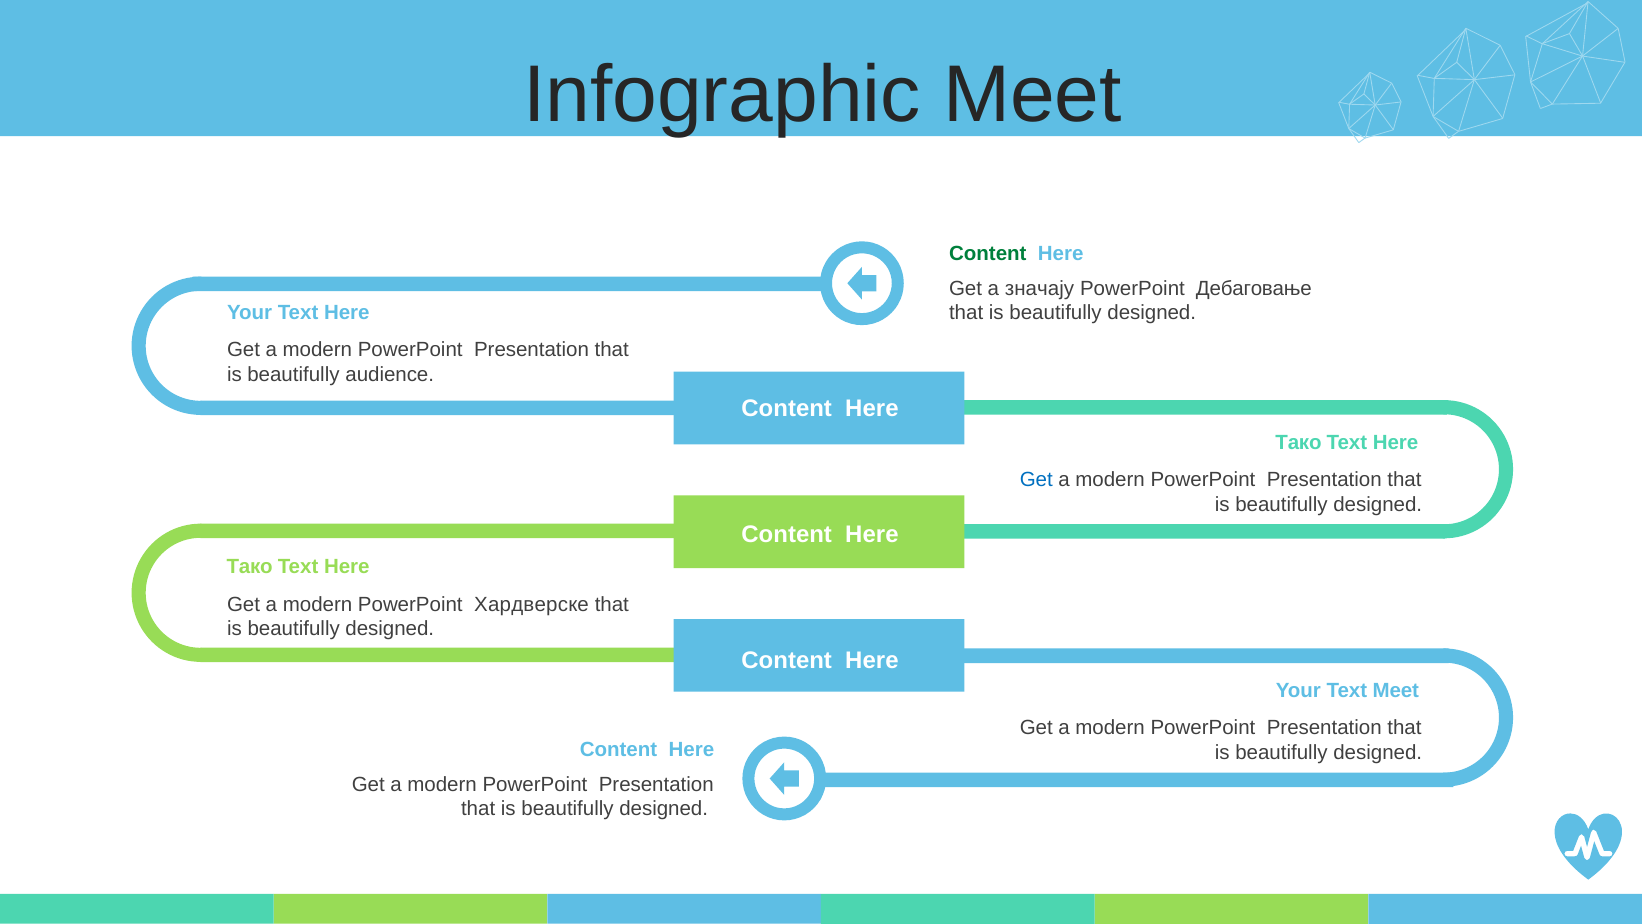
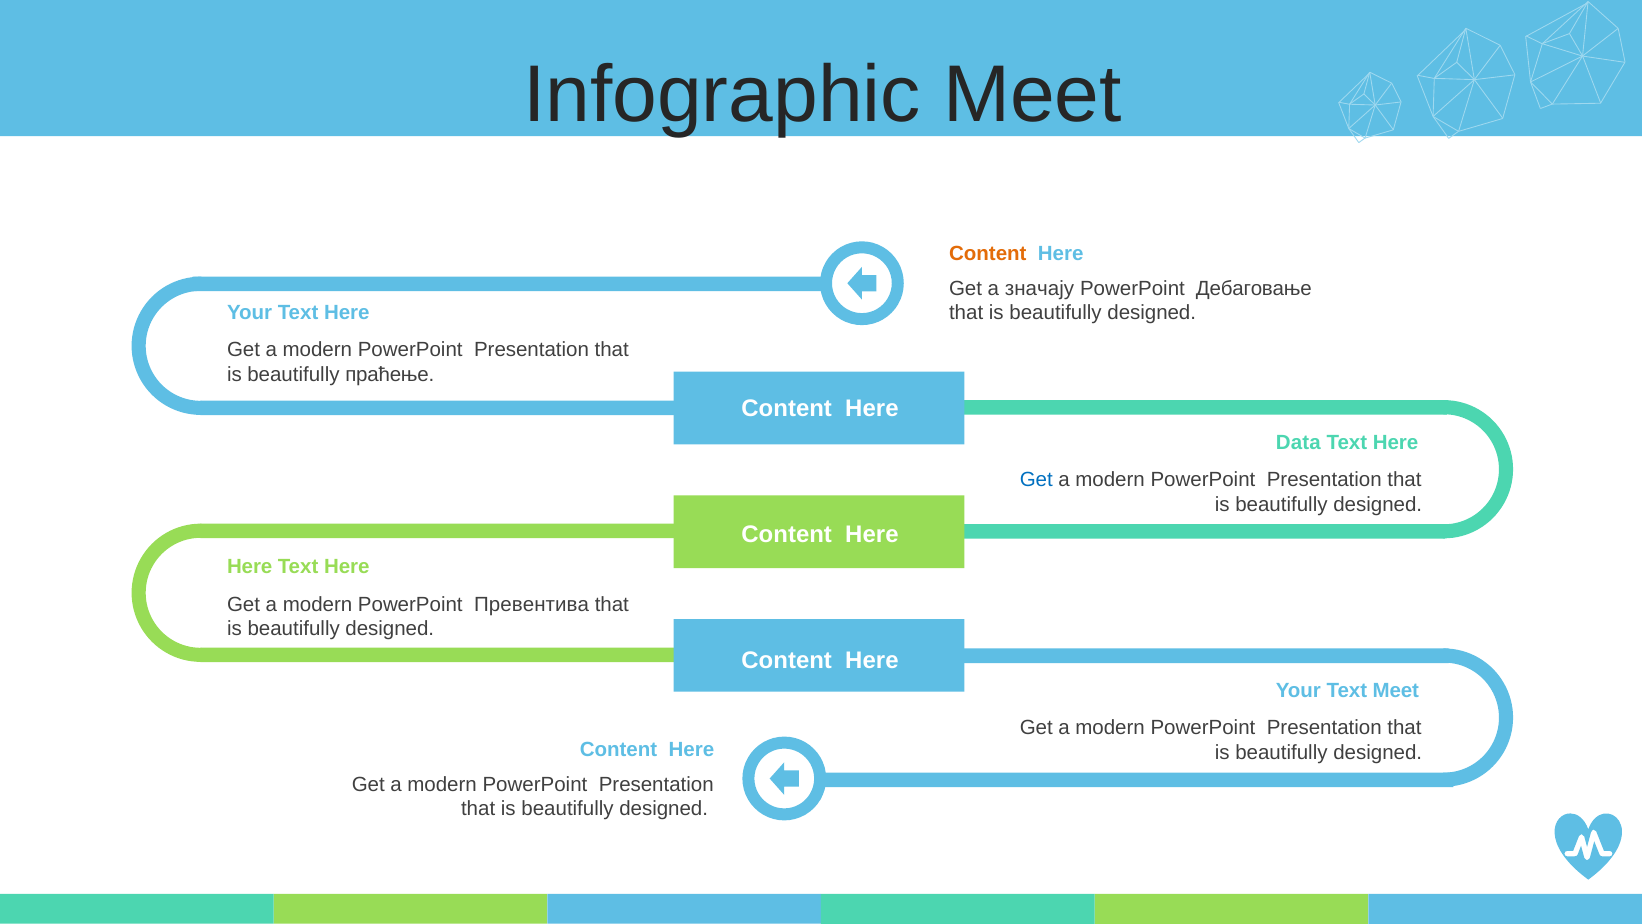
Content colour: green -> orange (988, 254)
audience: audience -> праћење (390, 374)
Тако: Тако -> Data (1298, 442)
Тако: Тако -> Here (250, 567)
Хардверске: Хардверске -> Превентива (532, 604)
